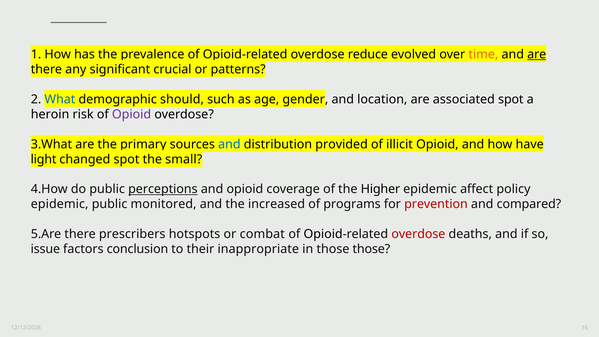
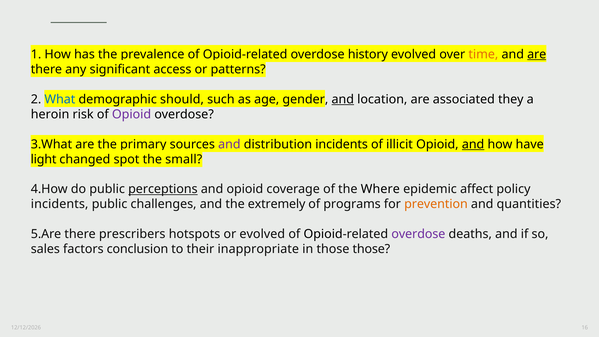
reduce: reduce -> history (368, 54)
crucial: crucial -> access (172, 69)
and underline: none -> present (343, 99)
associated spot: spot -> they (511, 99)
and colour: blue -> purple (229, 144)
distribution provided: provided -> incidents (342, 144)
and underline: none -> present (473, 144)
Higher: Higher -> Where (380, 189)
epidemic: epidemic -> incidents (60, 204)
monitored: monitored -> challenges (164, 204)
increased: increased -> extremely (277, 204)
prevention colour: red -> orange (436, 204)
compared: compared -> quantities (529, 204)
or combat: combat -> evolved (262, 234)
overdose colour: red -> purple (418, 234)
issue: issue -> sales (45, 249)
